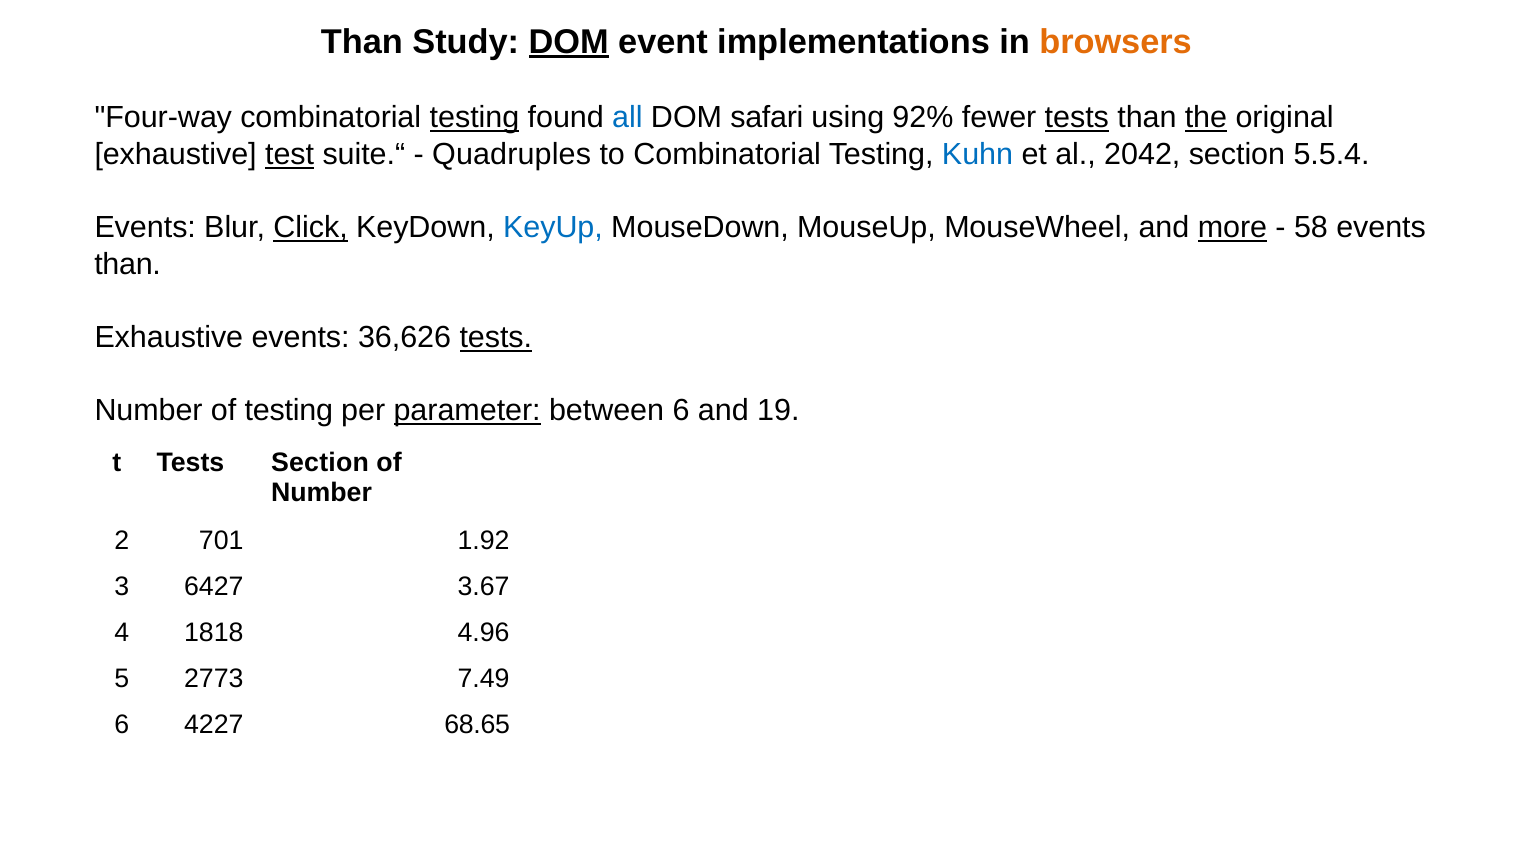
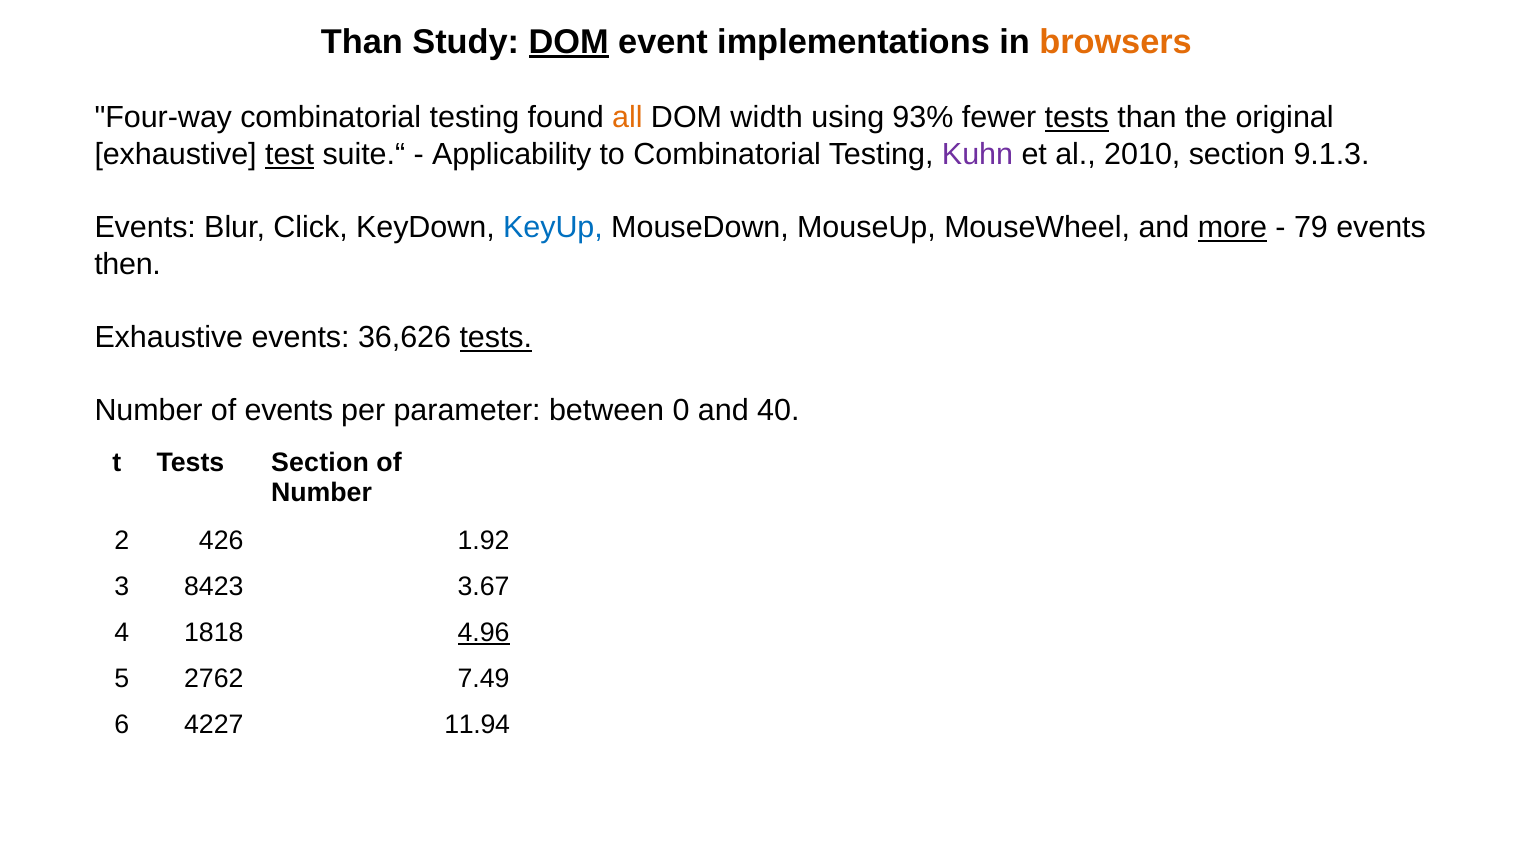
testing underline: present -> none (474, 118)
all colour: blue -> orange (627, 118)
safari: safari -> width (767, 118)
92%: 92% -> 93% (923, 118)
the underline: present -> none (1206, 118)
Quadruples: Quadruples -> Applicability (512, 154)
Kuhn colour: blue -> purple (978, 154)
2042: 2042 -> 2010 (1142, 154)
5.5.4: 5.5.4 -> 9.1.3 (1332, 154)
Click underline: present -> none (311, 228)
58: 58 -> 79 (1311, 228)
than: than -> then (128, 264)
of testing: testing -> events (289, 411)
parameter underline: present -> none (467, 411)
between 6: 6 -> 0 (681, 411)
19: 19 -> 40 (778, 411)
701: 701 -> 426 (221, 541)
6427: 6427 -> 8423 (214, 587)
4.96 underline: none -> present (484, 632)
2773: 2773 -> 2762 (214, 678)
68.65: 68.65 -> 11.94 (477, 724)
